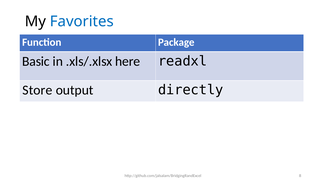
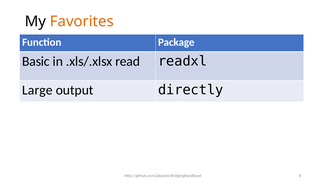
Favorites colour: blue -> orange (82, 21)
here: here -> read (128, 61)
Store: Store -> Large (37, 90)
